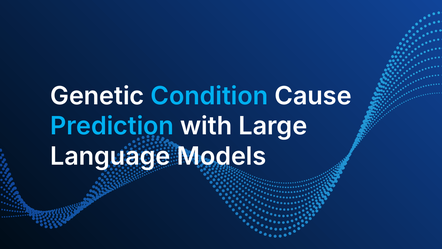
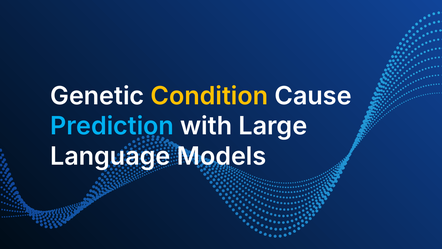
Condition colour: light blue -> yellow (209, 96)
